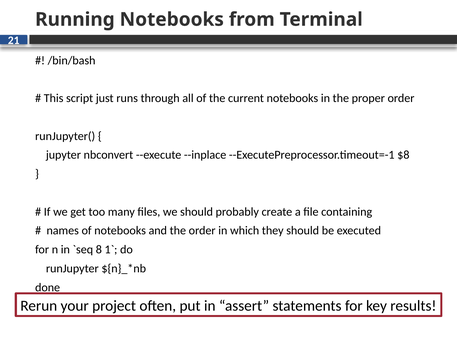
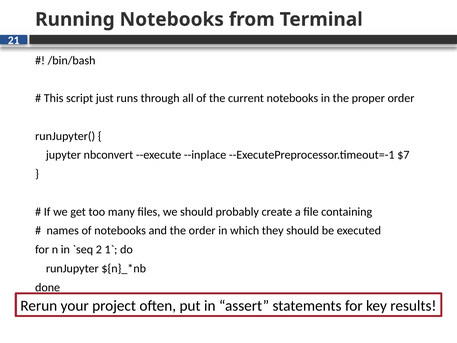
$8: $8 -> $7 (403, 155)
8: 8 -> 2 (99, 249)
